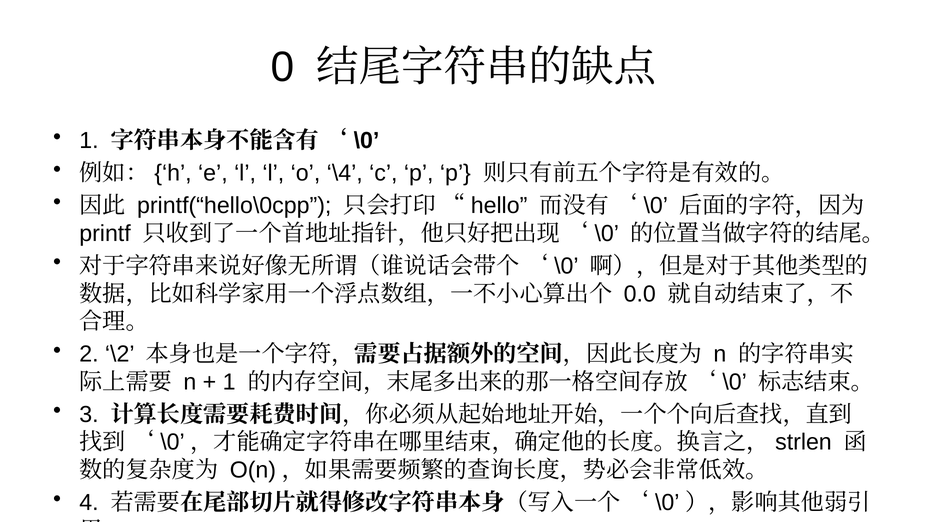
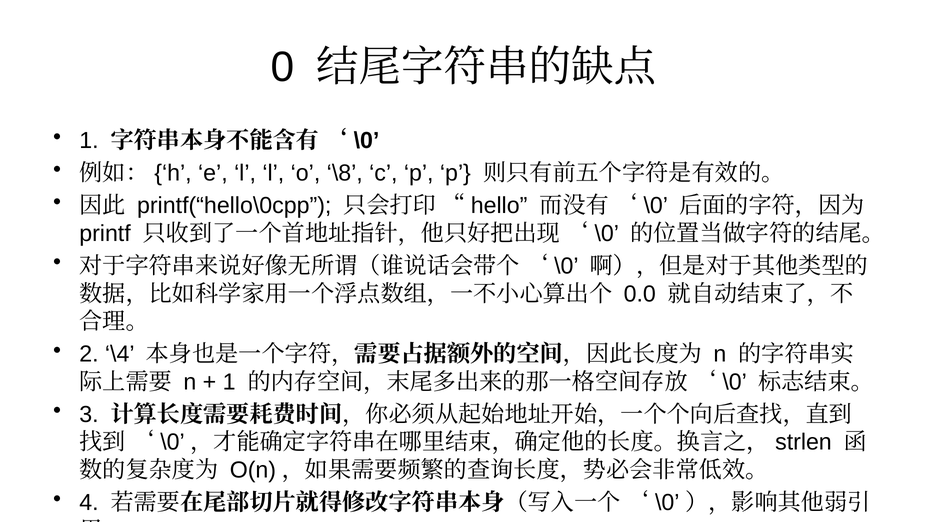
\4: \4 -> \8 (345, 173)
\2: \2 -> \4 (120, 354)
